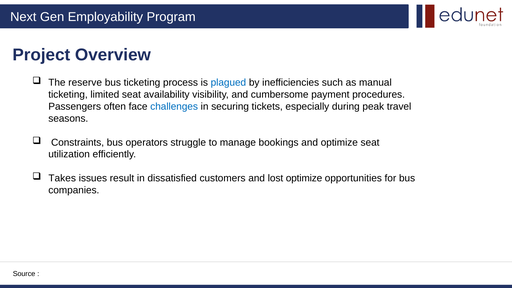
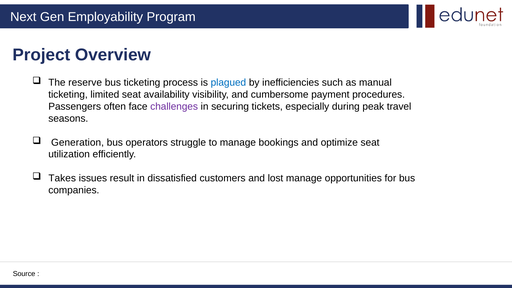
challenges colour: blue -> purple (174, 107)
Constraints: Constraints -> Generation (78, 142)
lost optimize: optimize -> manage (304, 178)
